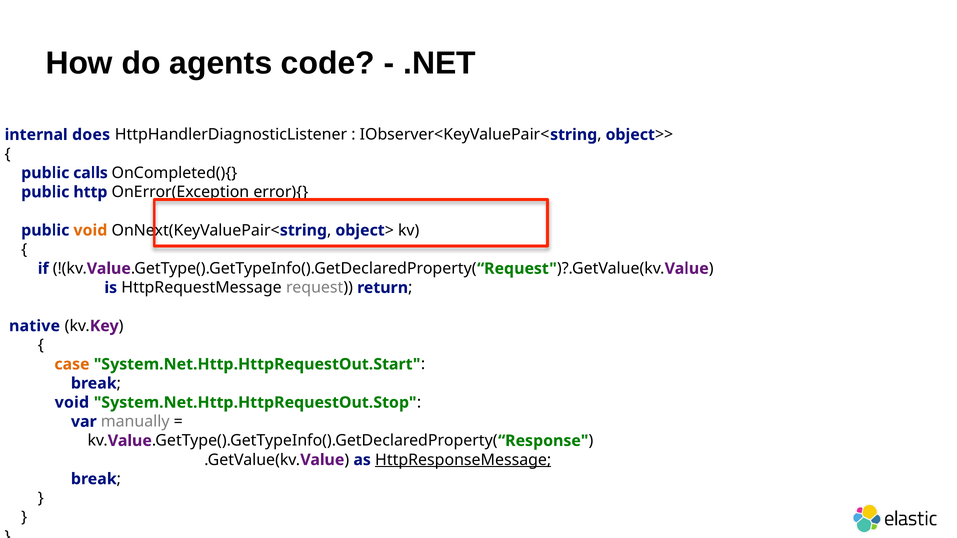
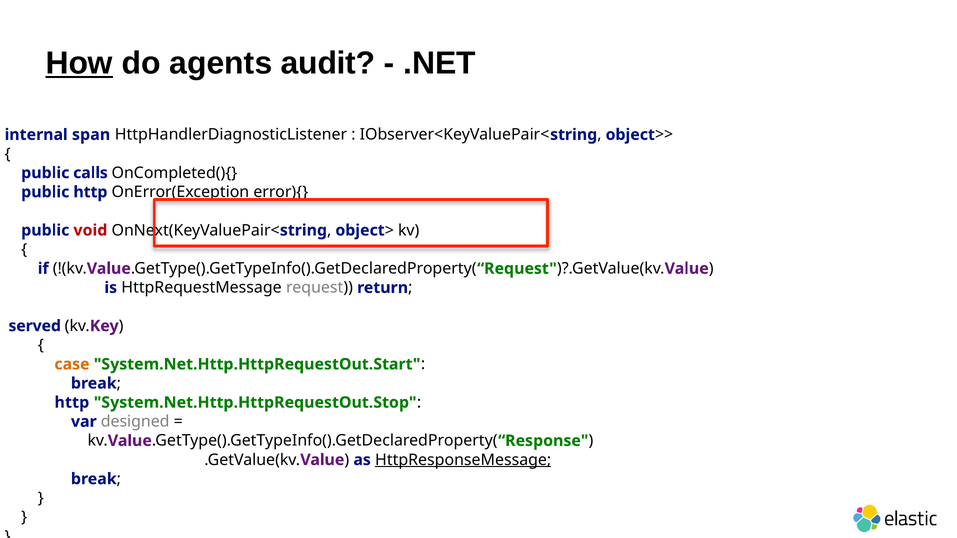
How underline: none -> present (79, 63)
code: code -> audit (328, 63)
does: does -> span (91, 135)
void colour: orange -> red (90, 230)
native: native -> served (35, 326)
void: void -> http (72, 403)
manually: manually -> designed (135, 422)
